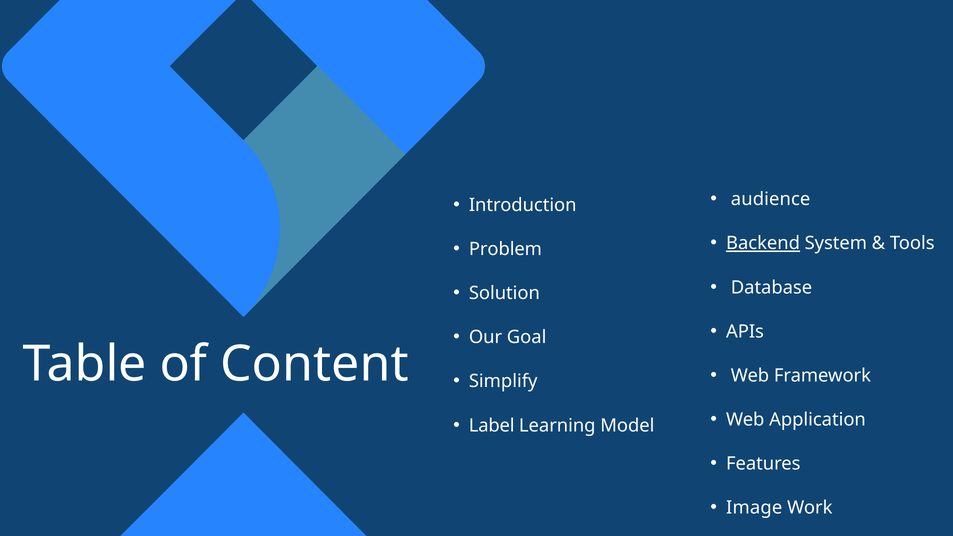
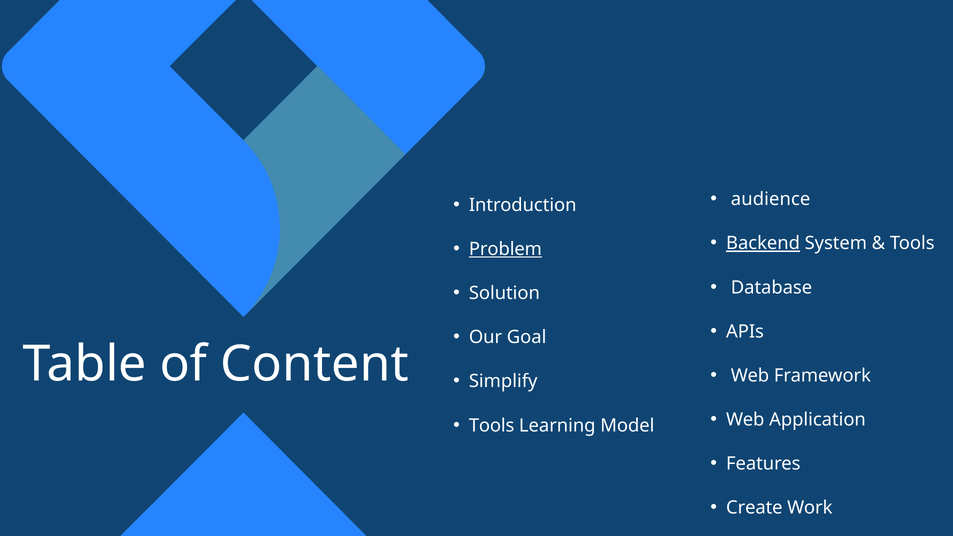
Problem underline: none -> present (505, 249)
Label: Label -> Tools (492, 426)
Image: Image -> Create (754, 508)
